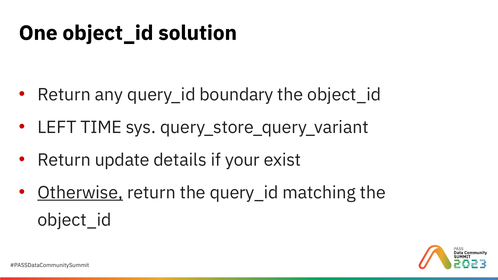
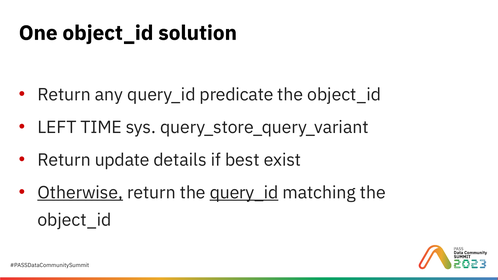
boundary: boundary -> predicate (237, 95)
your: your -> best (242, 160)
query_id underline: none -> present (244, 193)
